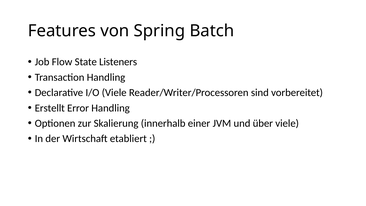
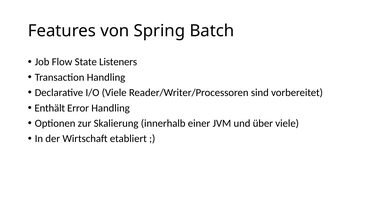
Erstellt: Erstellt -> Enthält (50, 108)
